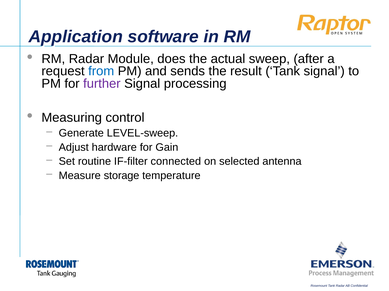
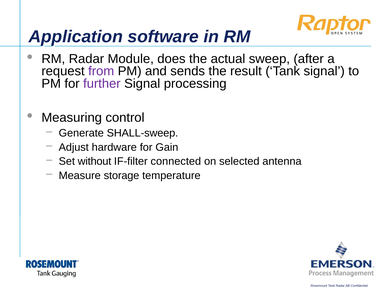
from colour: blue -> purple (101, 71)
LEVEL-sweep: LEVEL-sweep -> SHALL-sweep (142, 133)
routine: routine -> without (95, 162)
